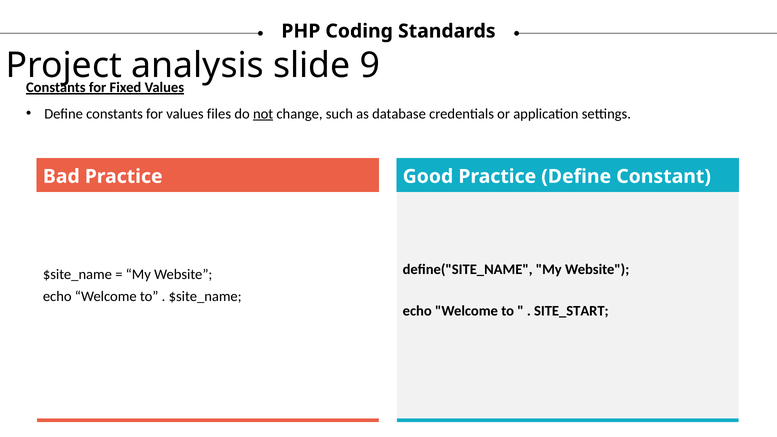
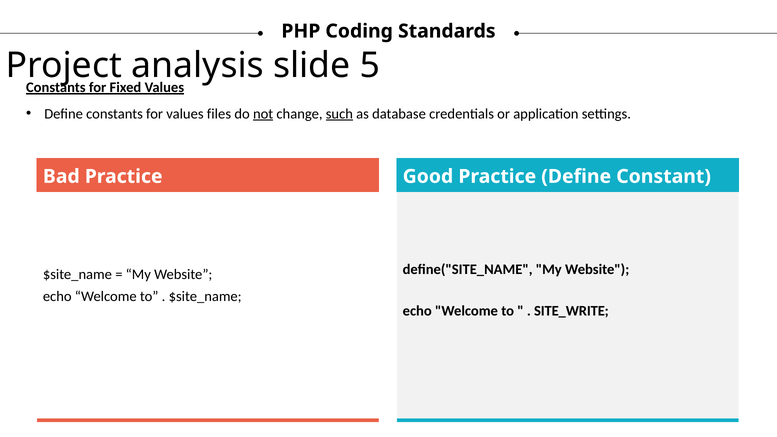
9: 9 -> 5 (370, 65)
such underline: none -> present (339, 114)
SITE_START: SITE_START -> SITE_WRITE (571, 311)
